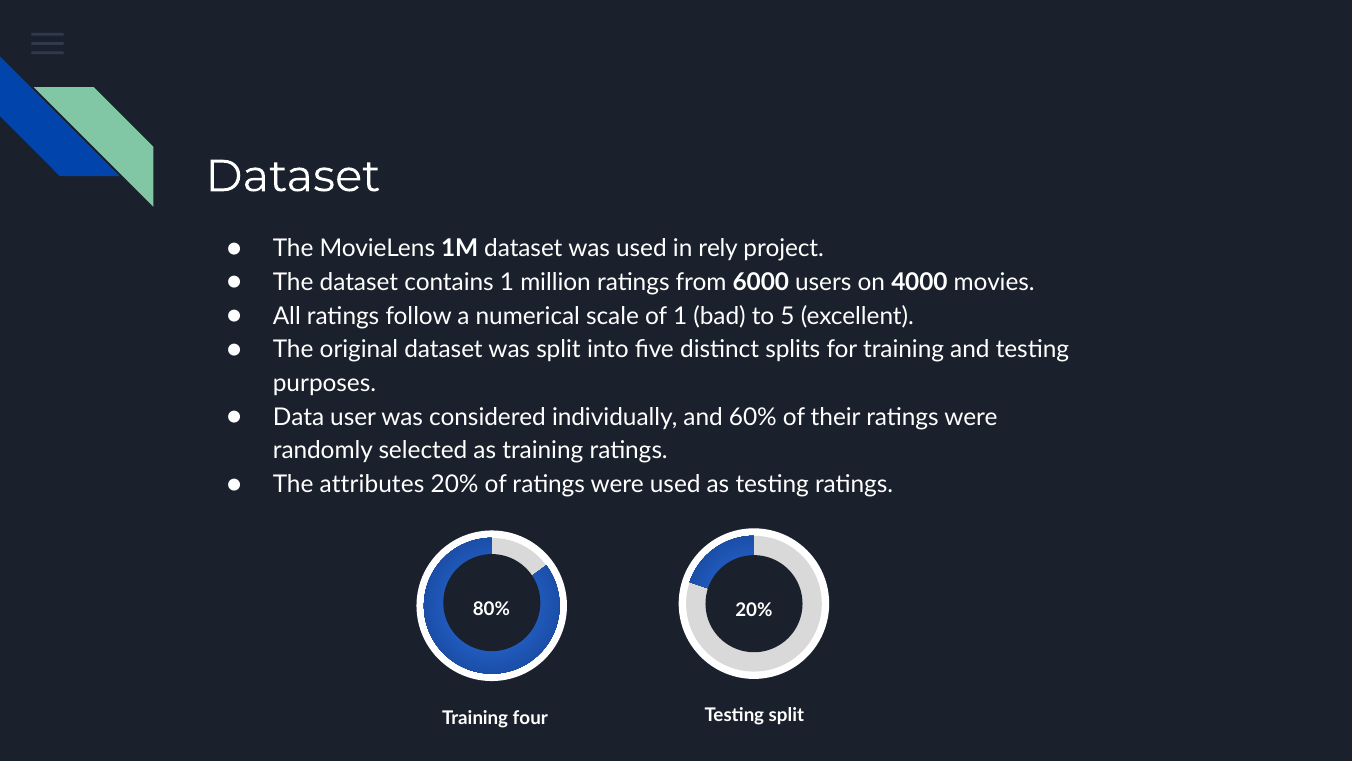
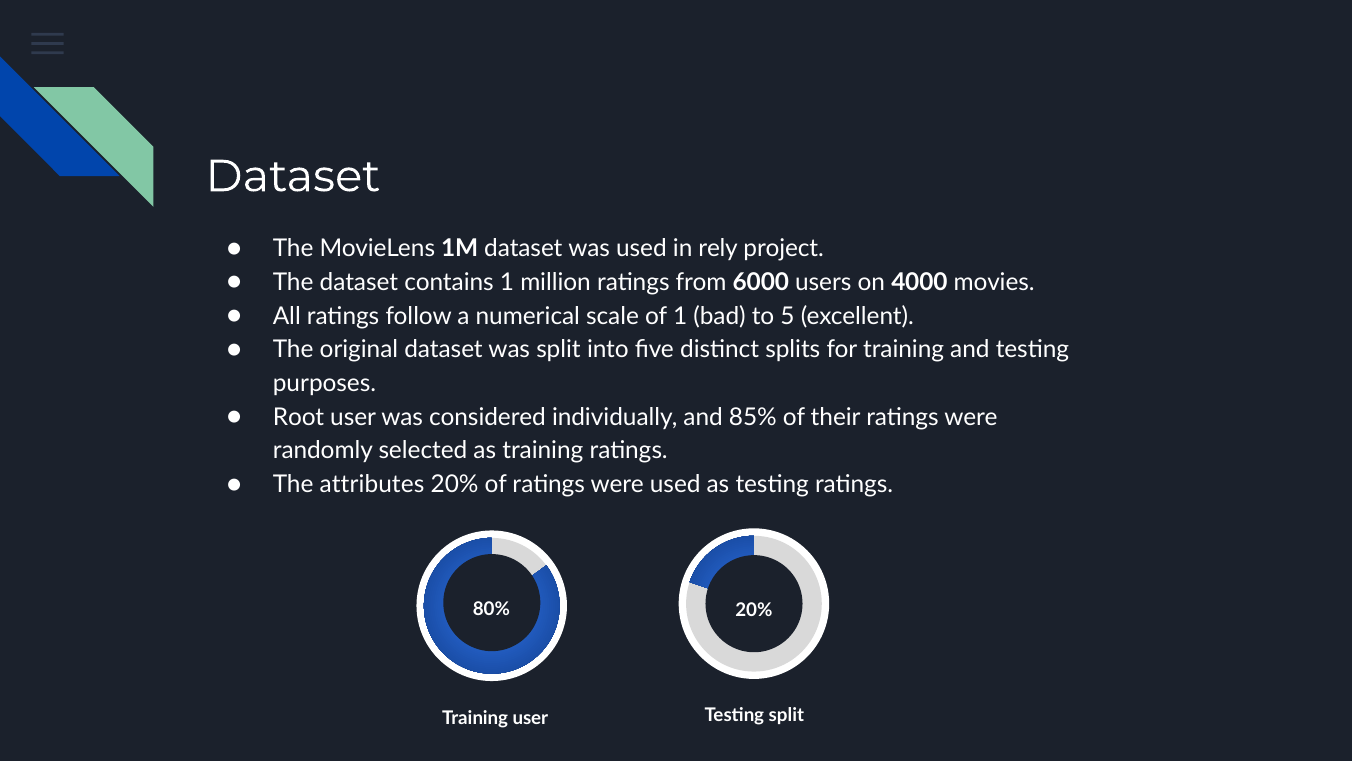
Data: Data -> Root (299, 417)
60%: 60% -> 85% (753, 417)
Training four: four -> user (530, 718)
